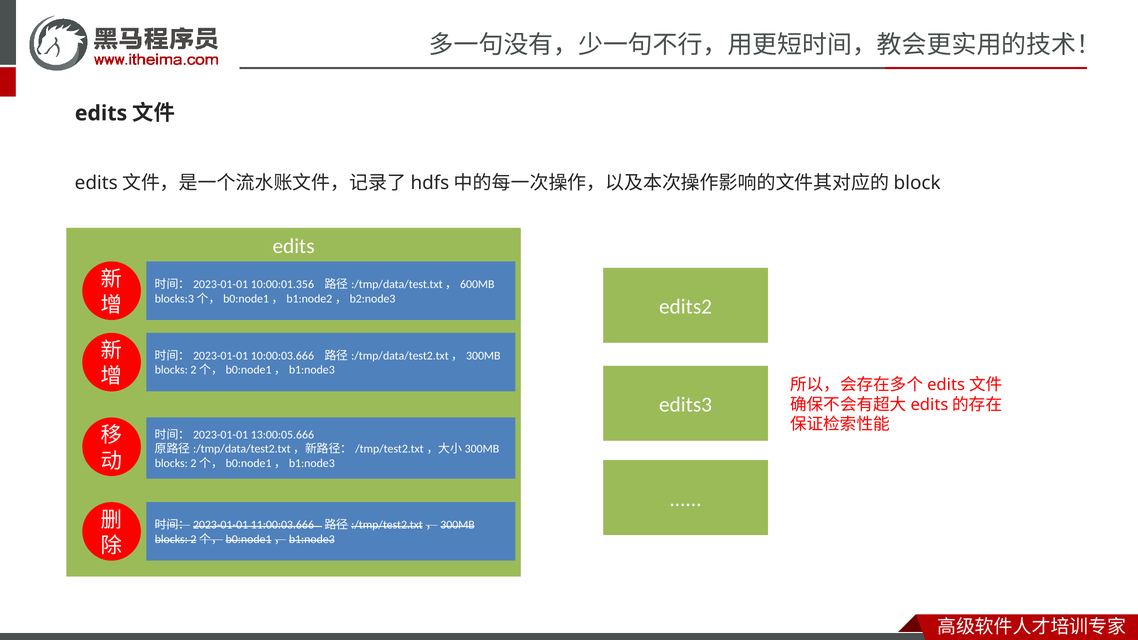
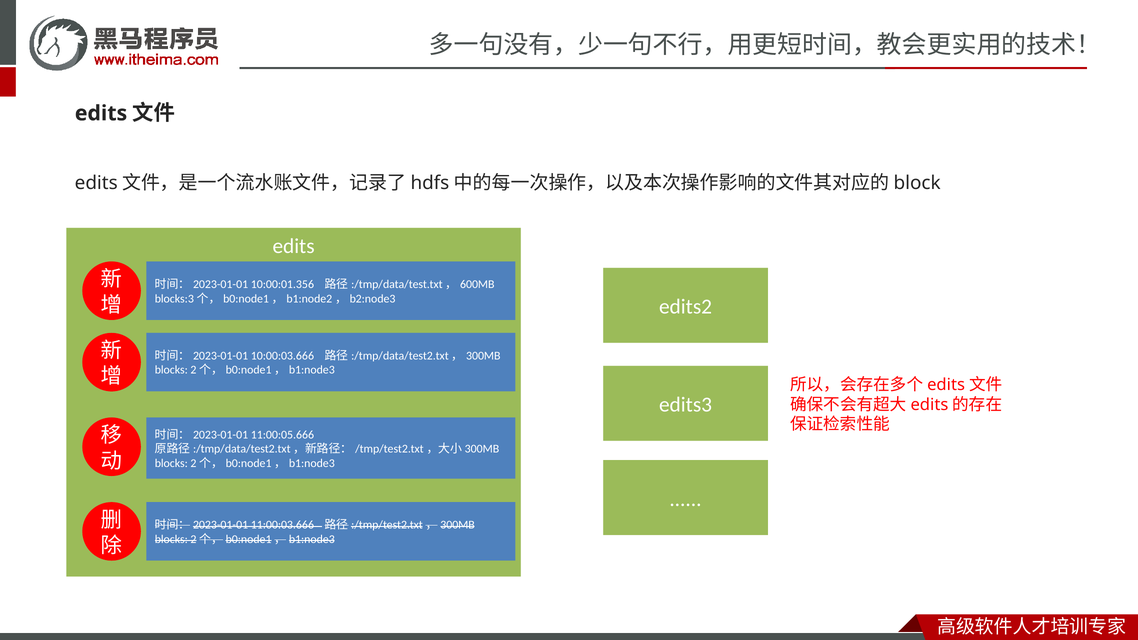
13:00:05.666: 13:00:05.666 -> 11:00:05.666 (282, 435)
